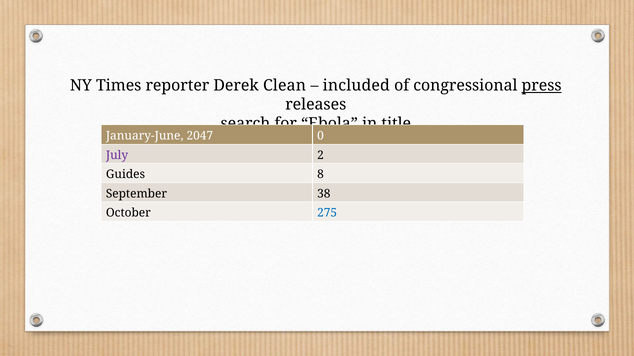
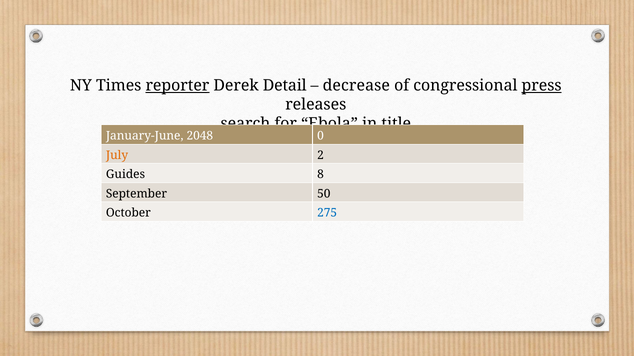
reporter underline: none -> present (177, 86)
Clean: Clean -> Detail (285, 86)
included: included -> decrease (356, 86)
2047: 2047 -> 2048 (200, 136)
July colour: purple -> orange (117, 155)
38: 38 -> 50 (324, 194)
